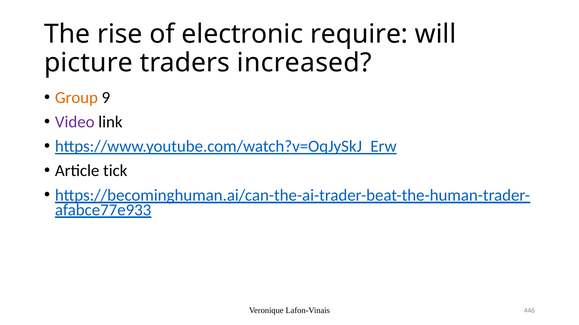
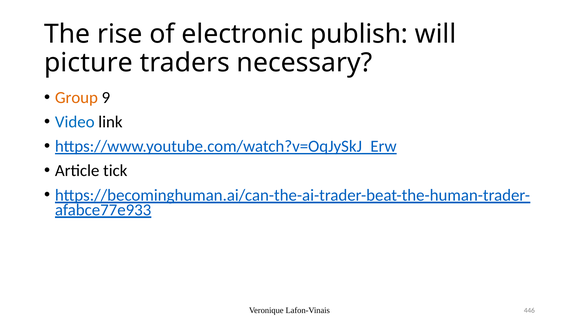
require: require -> publish (359, 34)
increased: increased -> necessary (304, 63)
Video colour: purple -> blue (75, 122)
